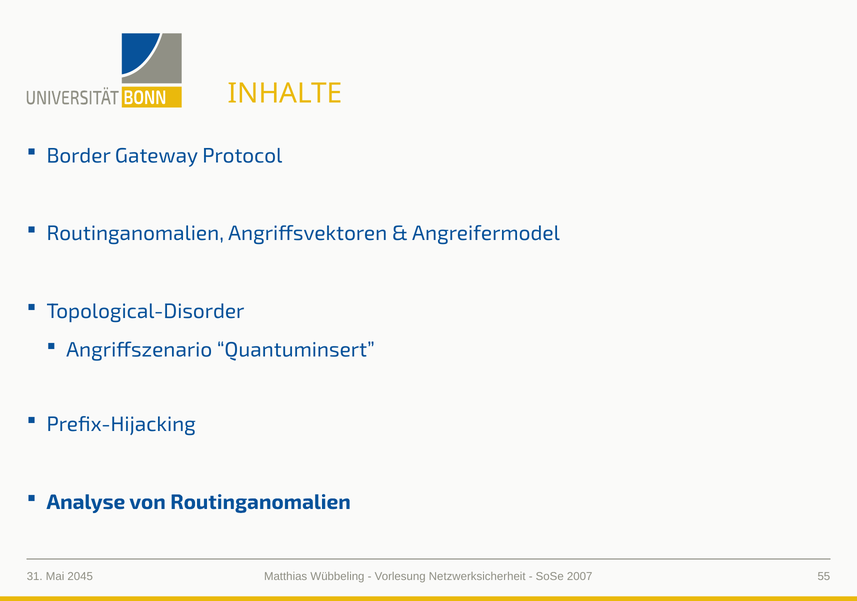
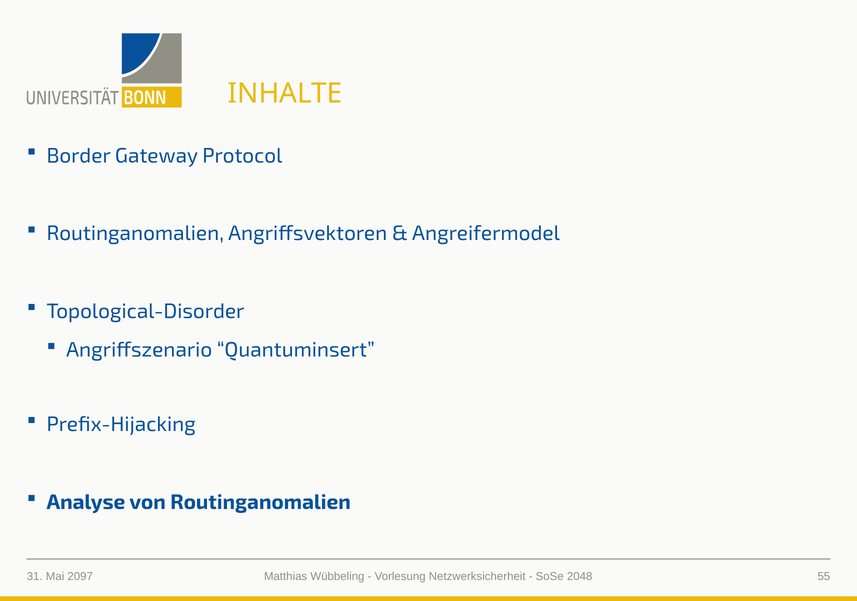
2045: 2045 -> 2097 (80, 577)
2007: 2007 -> 2048 (580, 577)
